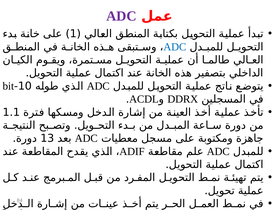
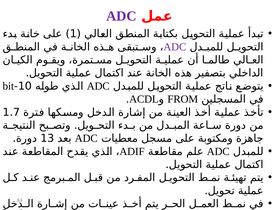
ADC colour: blue -> purple (175, 47)
DDRX: DDRX -> FROM (183, 99)
1.1: 1.1 -> 1.7 (11, 112)
